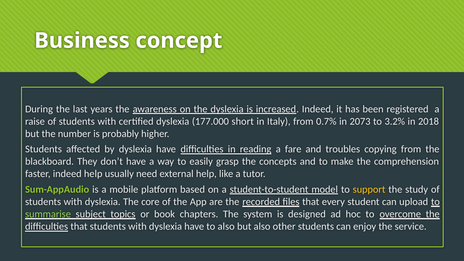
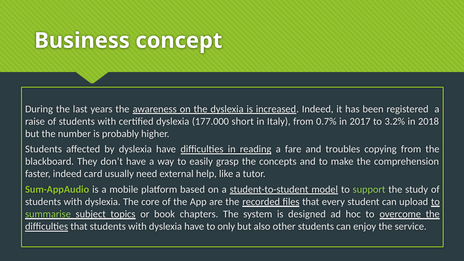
2073: 2073 -> 2017 (360, 121)
indeed help: help -> card (93, 174)
support colour: yellow -> light green (369, 189)
to also: also -> only (226, 227)
